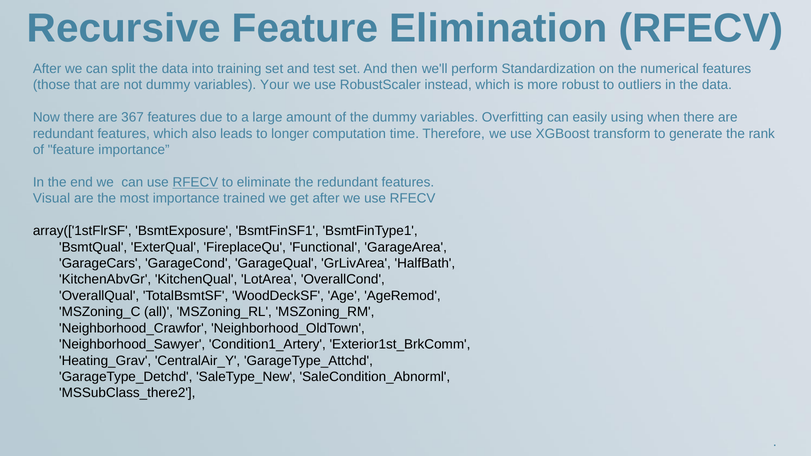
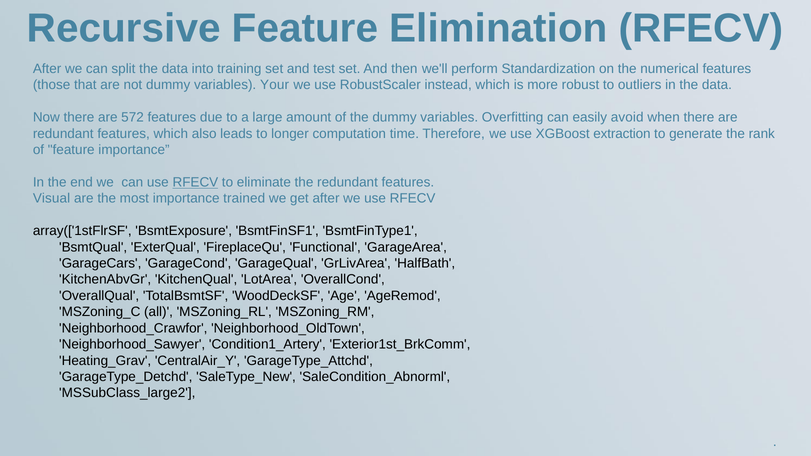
367: 367 -> 572 (133, 117)
using: using -> avoid (627, 117)
transform: transform -> extraction (622, 134)
MSSubClass_there2: MSSubClass_there2 -> MSSubClass_large2 (127, 393)
